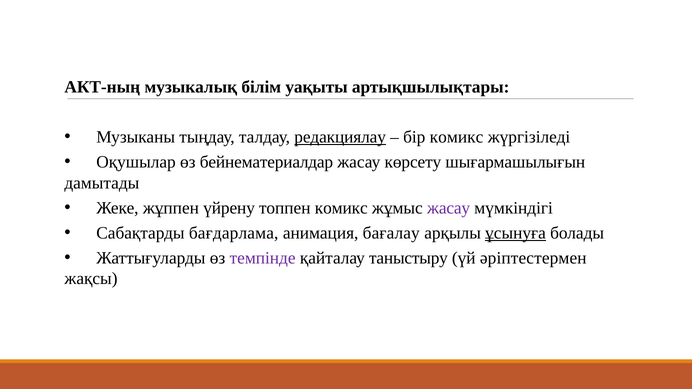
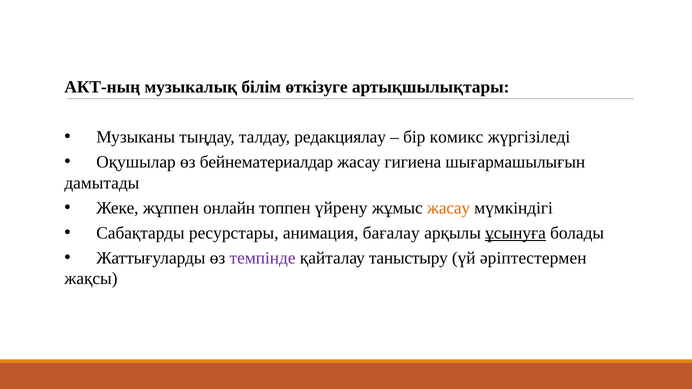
уақыты: уақыты -> өткізуге (317, 87)
редакциялау underline: present -> none (340, 137)
көрсету: көрсету -> гигиена (413, 162)
үйрену: үйрену -> онлайн (229, 208)
топпен комикс: комикс -> үйрену (341, 208)
жасау colour: purple -> orange (449, 208)
бағдарлама: бағдарлама -> ресурстары (234, 233)
